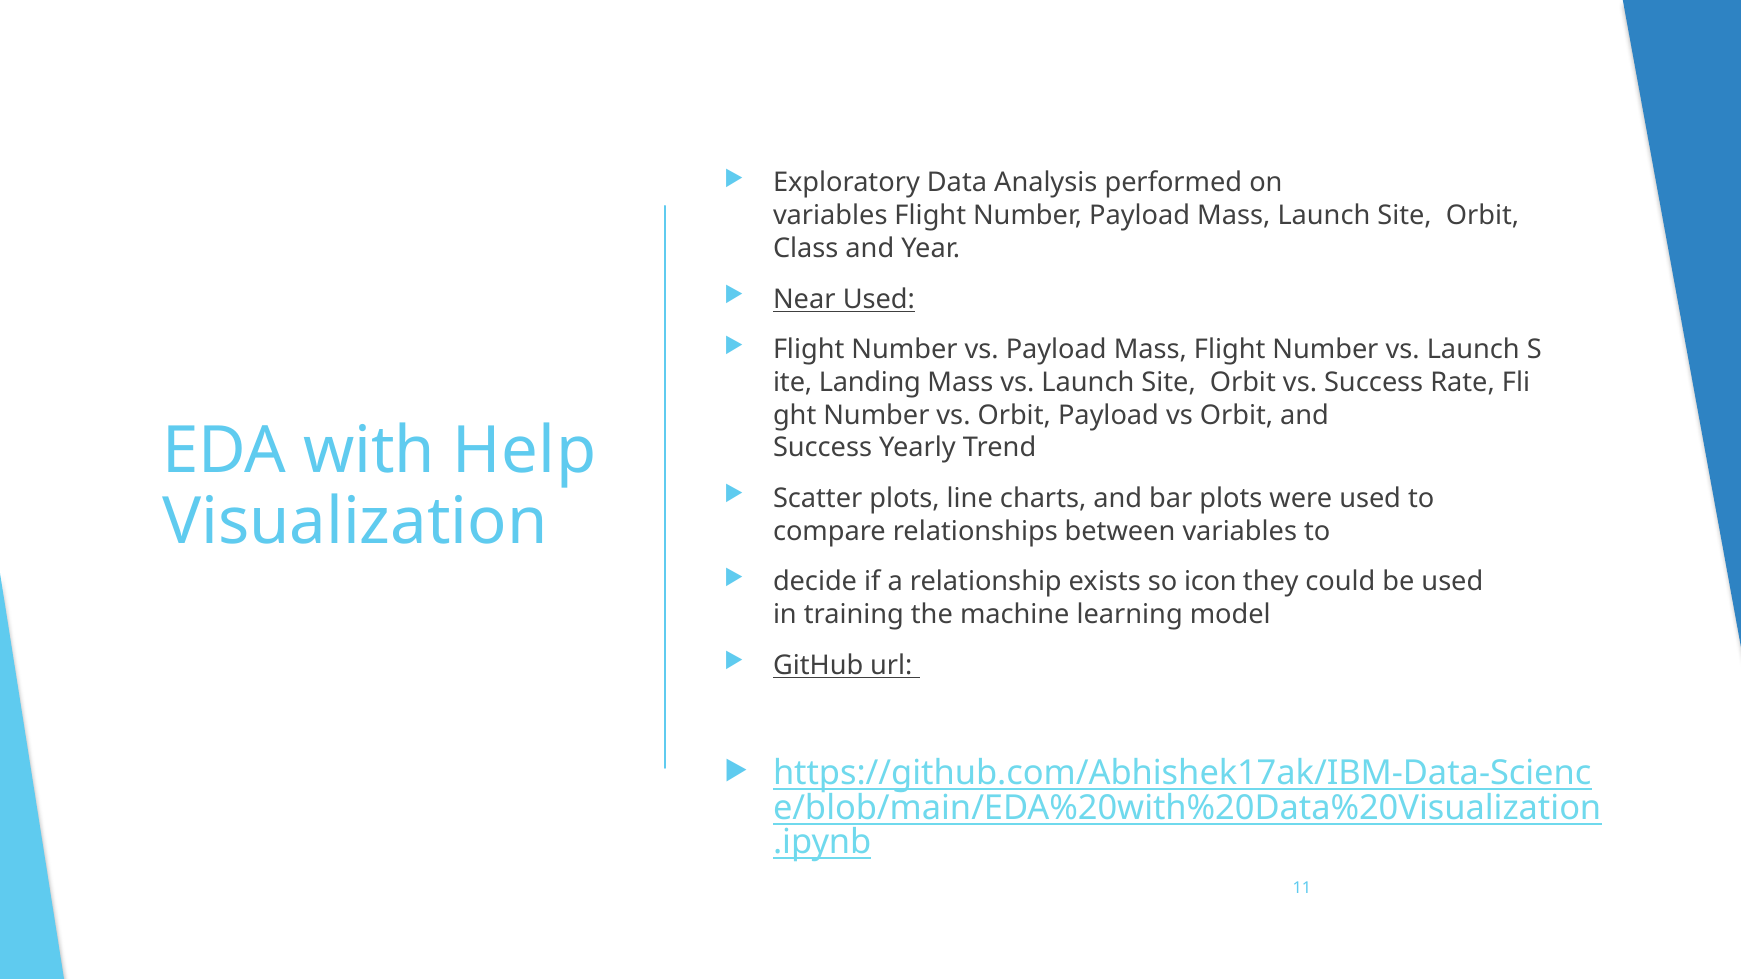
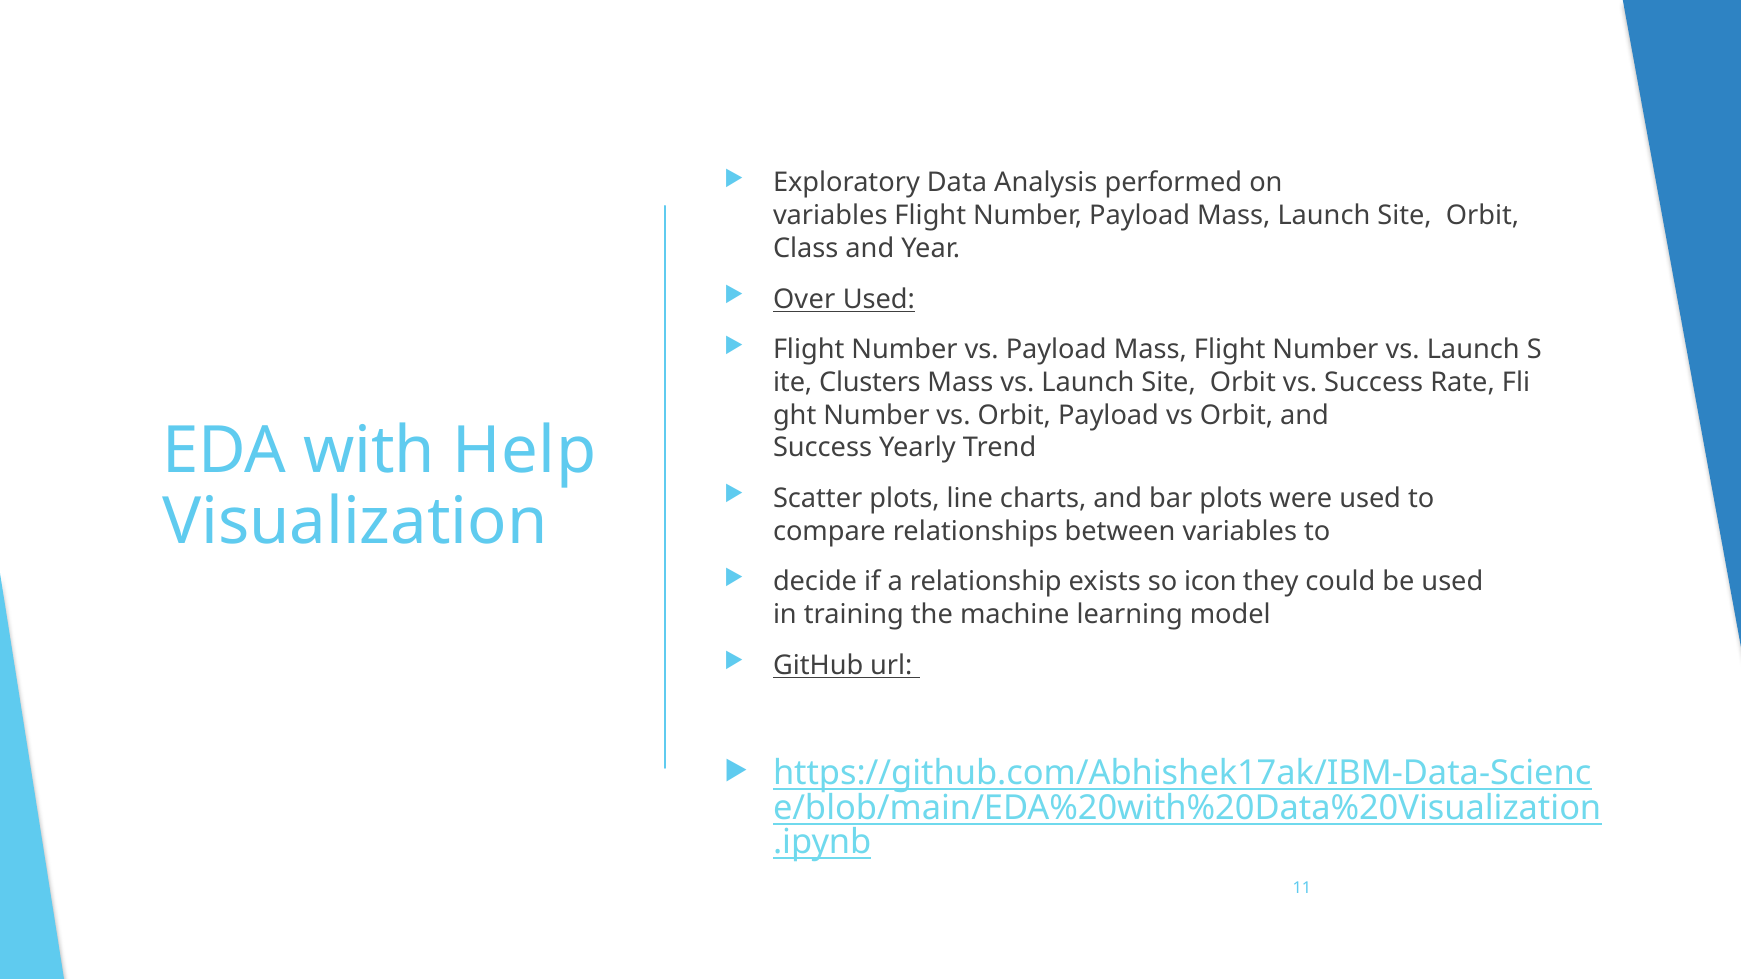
Near: Near -> Over (804, 299)
Landing: Landing -> Clusters (870, 383)
